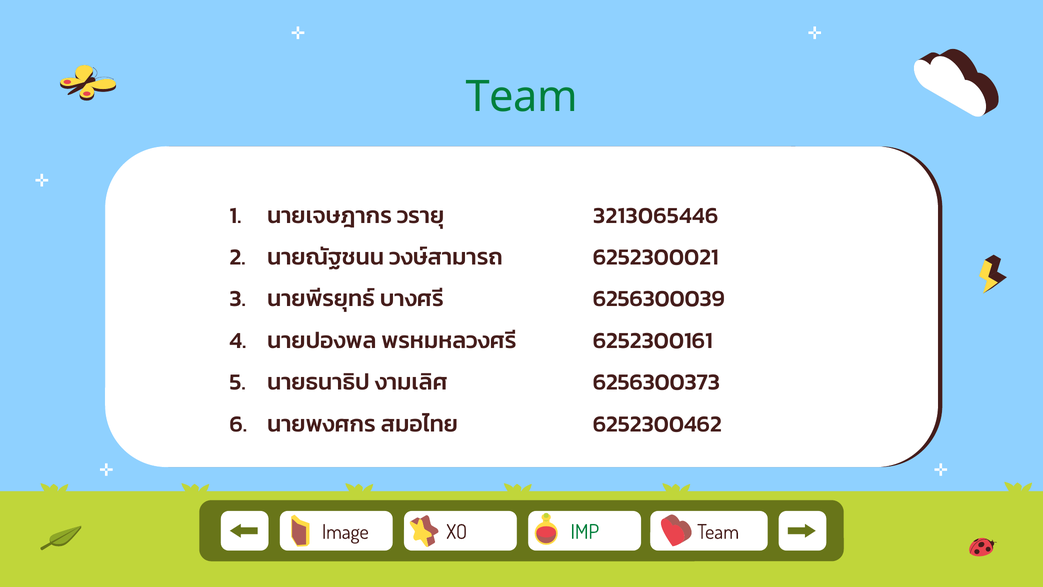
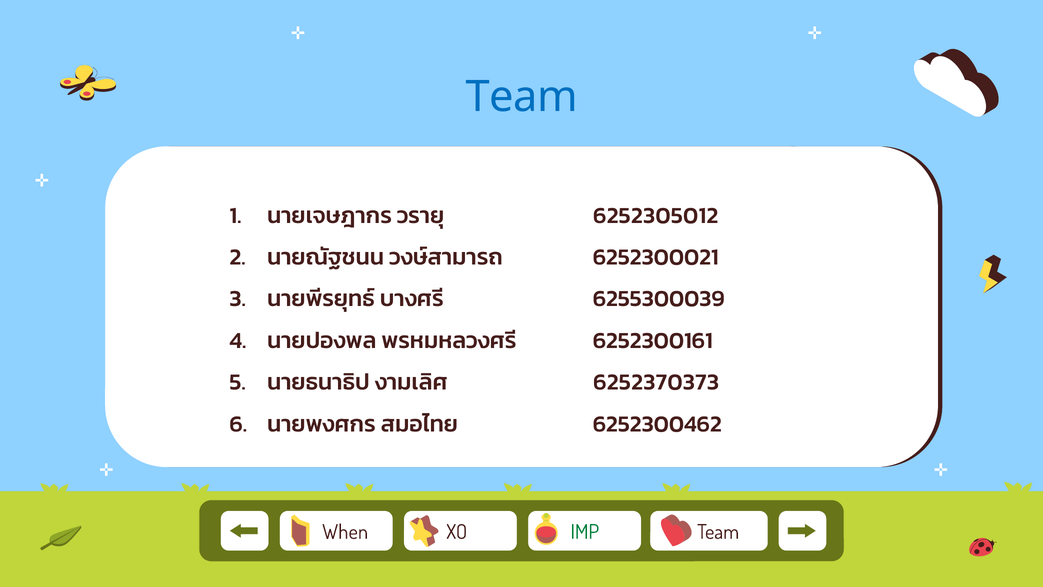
Team colour: green -> blue (522, 97)
3213065446: 3213065446 -> 6252305012 (656, 215)
6256300039: 6256300039 -> 6255300039 (659, 299)
6256300373: 6256300373 -> 6252370373 (656, 382)
Image: Image -> When (345, 532)
